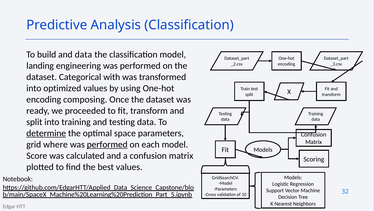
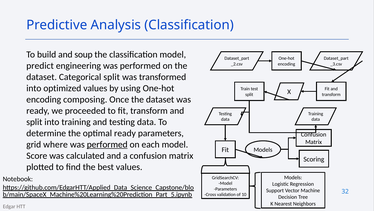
and data: data -> soup (84, 54)
landing: landing -> predict (40, 65)
Categorical with: with -> split (112, 77)
determine underline: present -> none (46, 133)
optimal space: space -> ready (125, 133)
